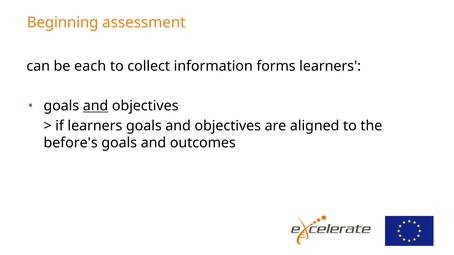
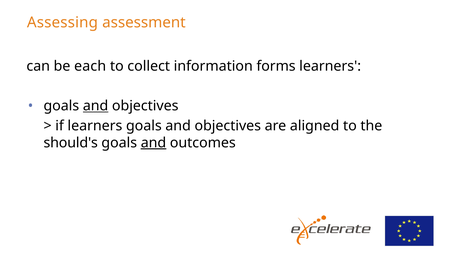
Beginning: Beginning -> Assessing (62, 23)
before's: before's -> should's (71, 143)
and underline: none -> present (153, 143)
